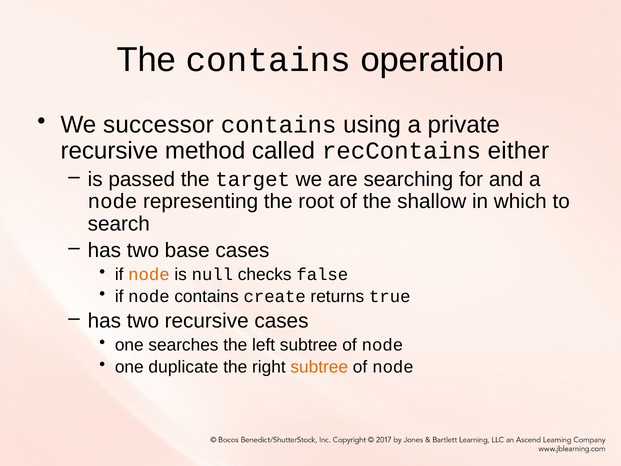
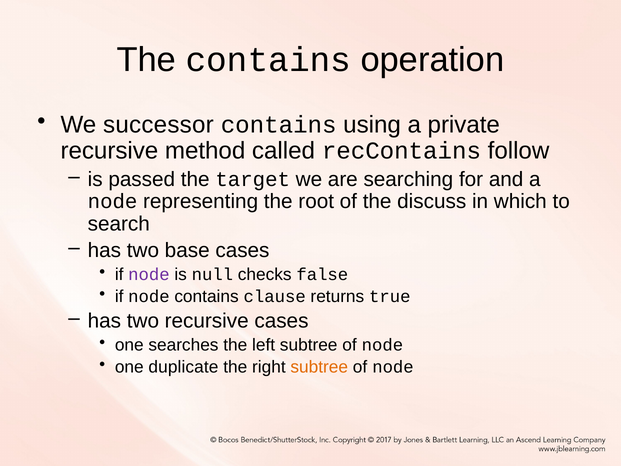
either: either -> follow (519, 151)
shallow: shallow -> discuss (432, 201)
node colour: orange -> purple (149, 274)
create: create -> clause (275, 296)
